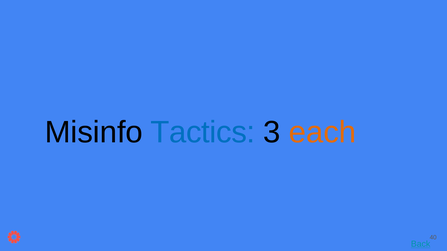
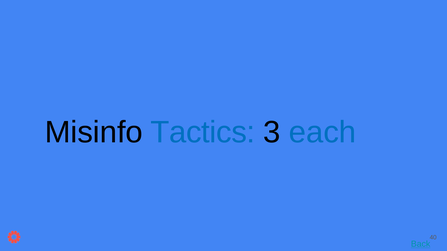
each colour: orange -> blue (323, 133)
